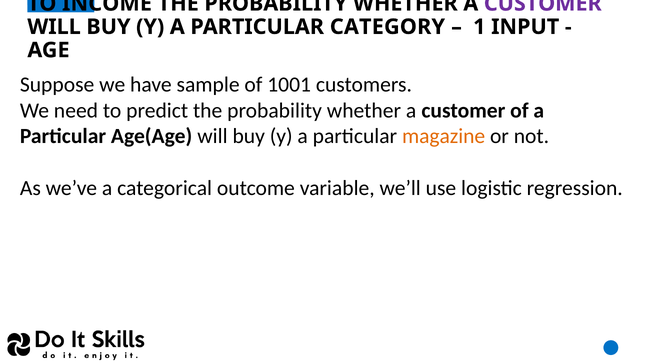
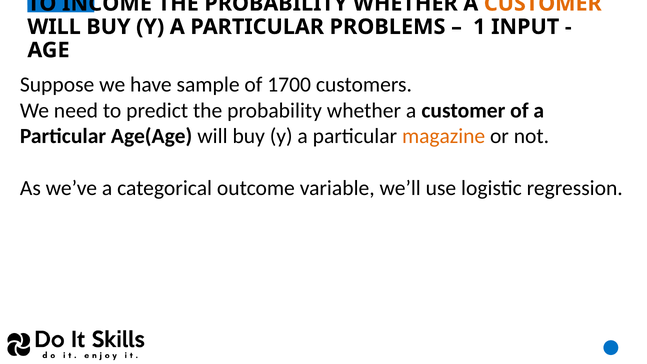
CUSTOMER colour: purple -> orange (543, 4)
CATEGORY: CATEGORY -> PROBLEMS (387, 27)
1001: 1001 -> 1700 (289, 85)
